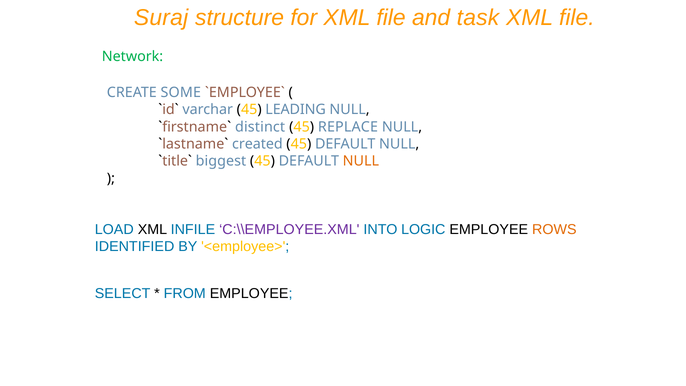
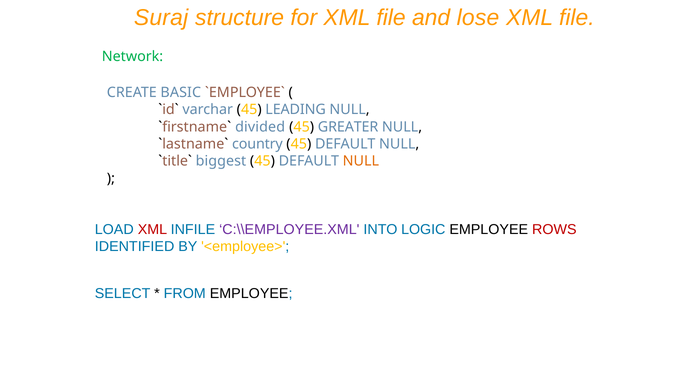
task: task -> lose (478, 18)
SOME: SOME -> BASIC (181, 92)
distinct: distinct -> divided (260, 127)
REPLACE: REPLACE -> GREATER (348, 127)
created: created -> country (257, 144)
XML colour: black -> red (152, 230)
ROWS colour: orange -> red (554, 230)
